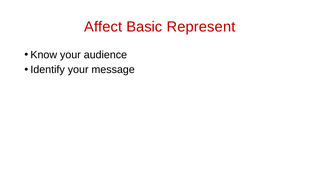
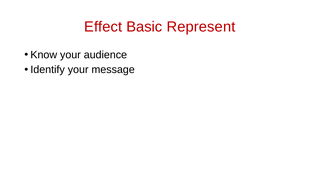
Affect: Affect -> Effect (103, 27)
